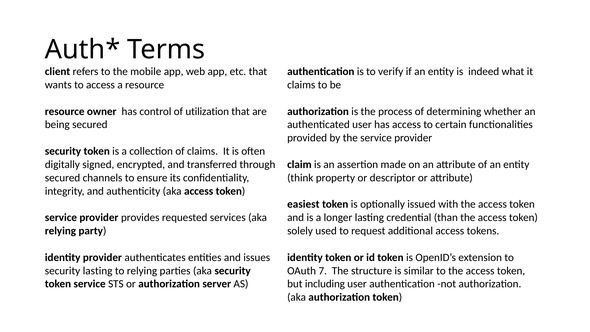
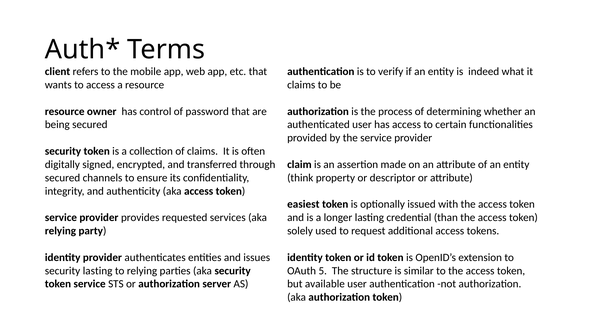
utilization: utilization -> password (207, 111)
7: 7 -> 5 (323, 271)
including: including -> available (325, 284)
